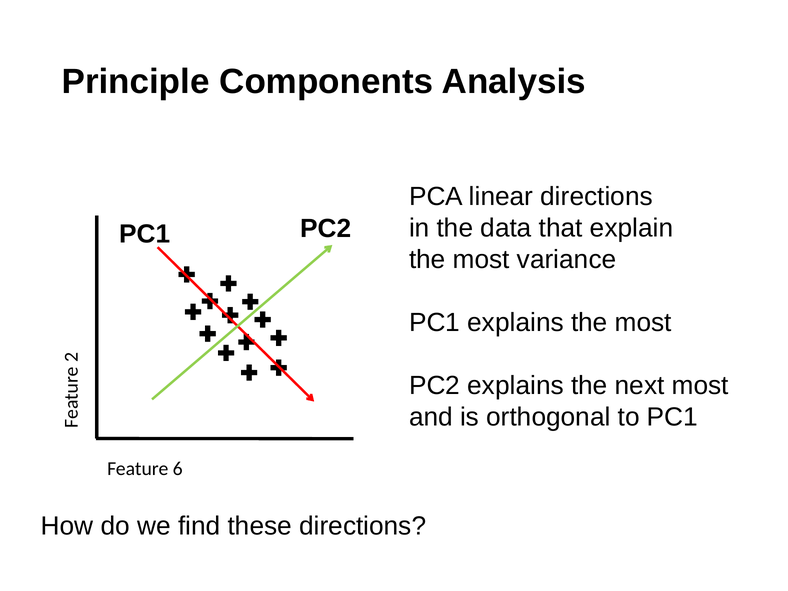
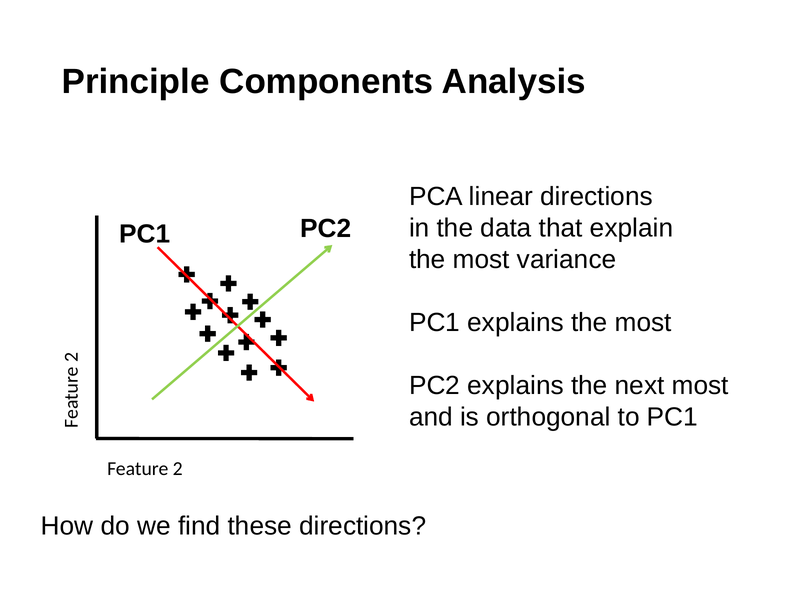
Feature 6: 6 -> 2 (178, 469)
